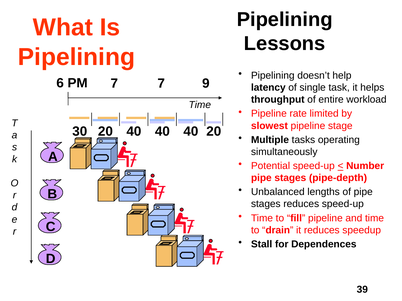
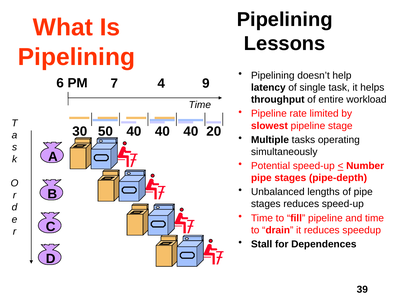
7 7: 7 -> 4 (161, 84)
30 20: 20 -> 50 (105, 132)
